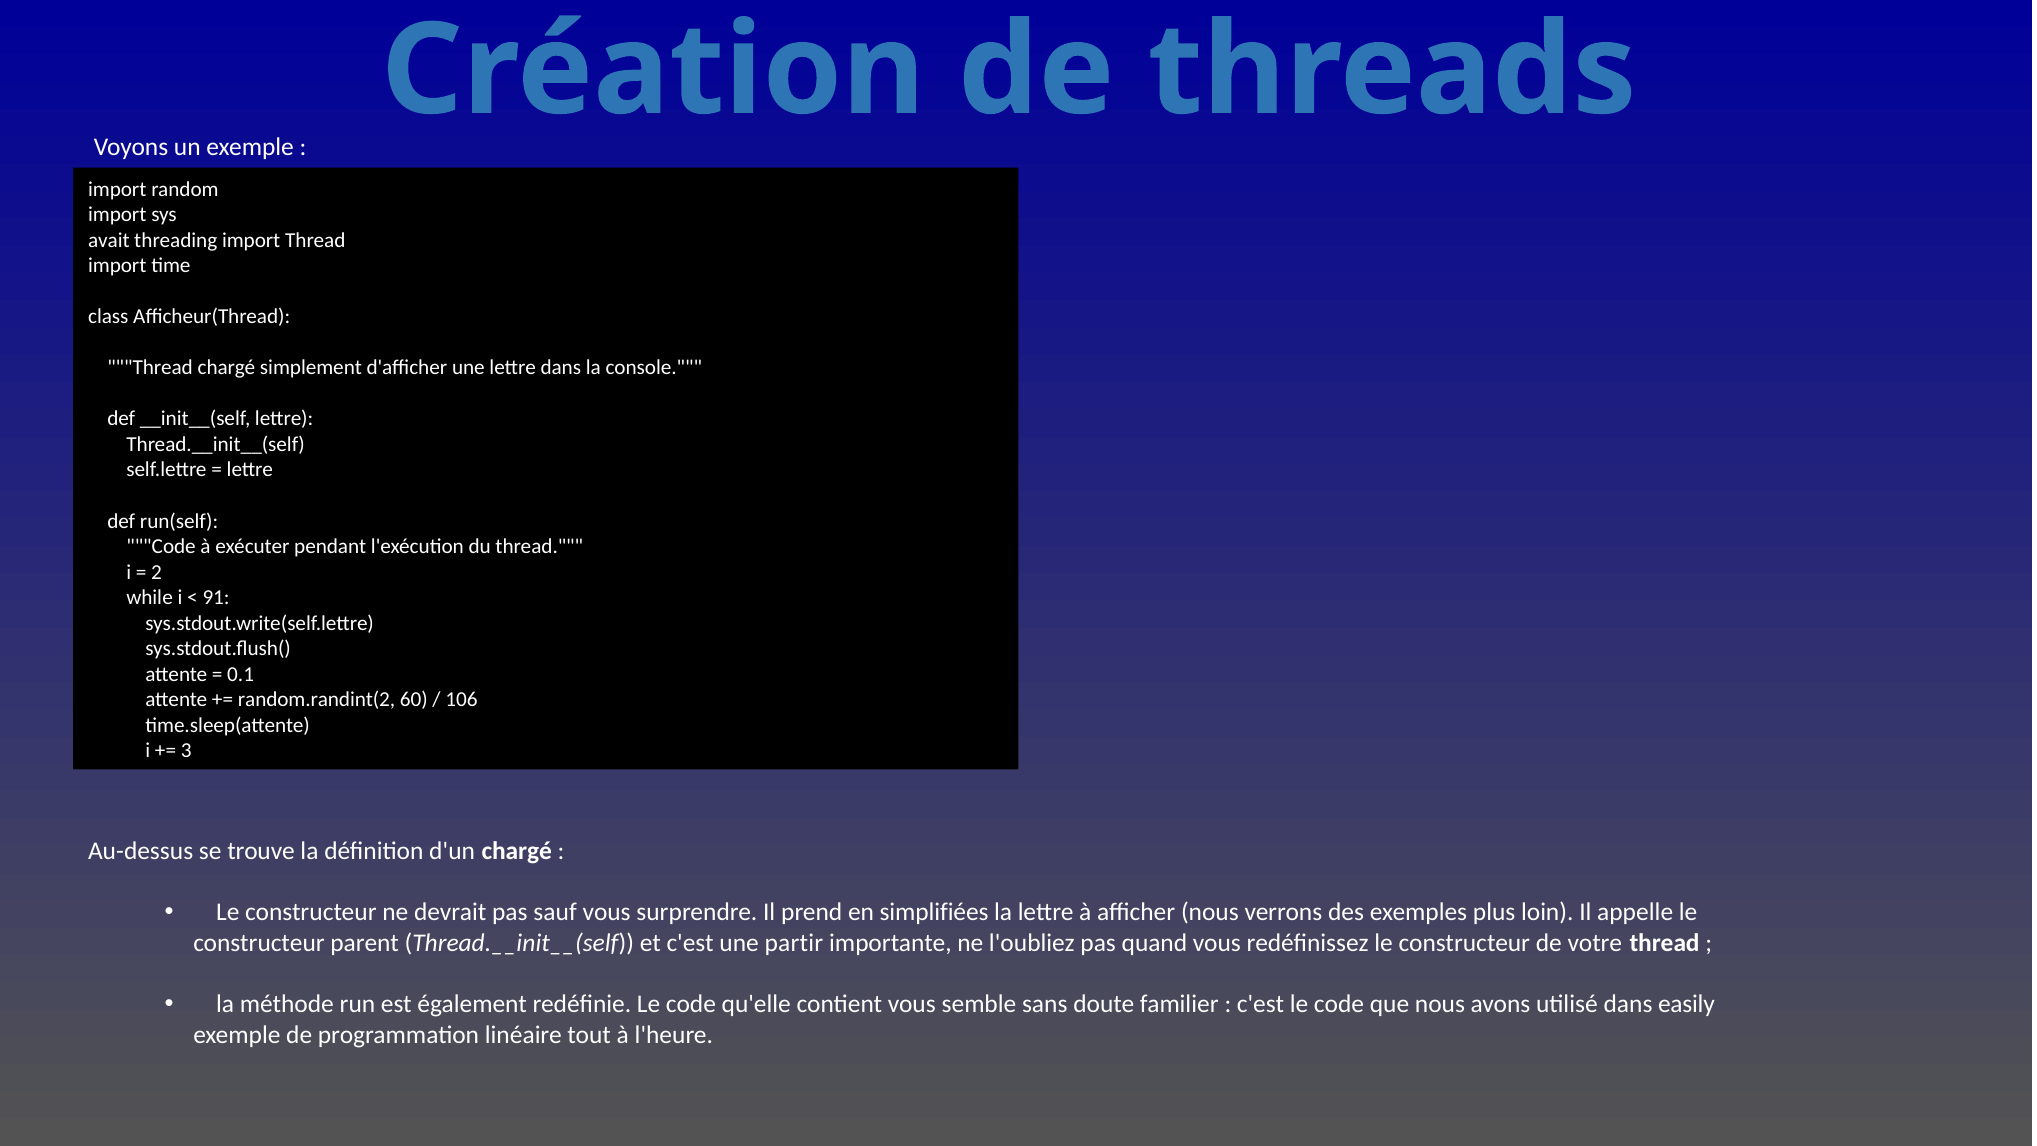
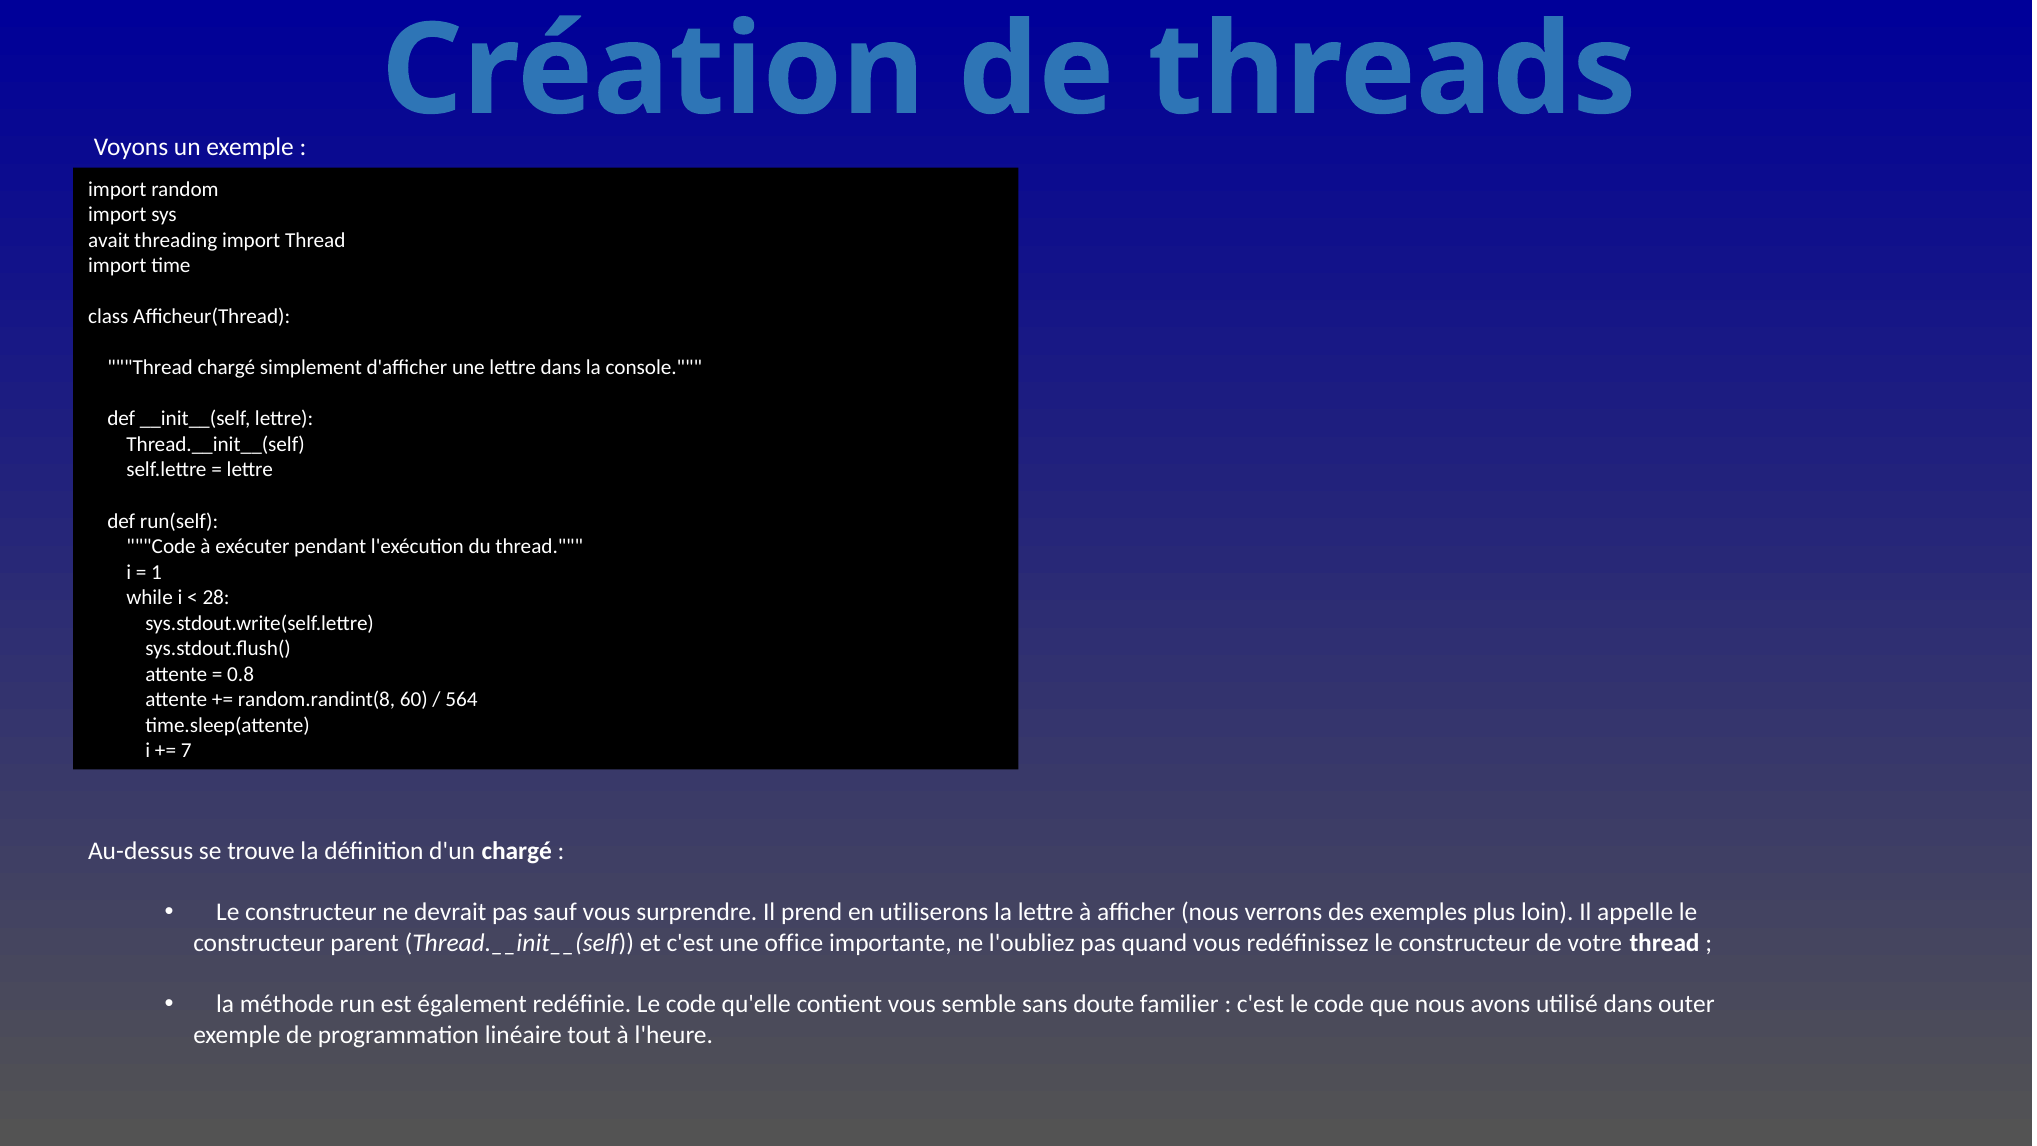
2: 2 -> 1 (156, 572)
91: 91 -> 28 (216, 597)
0.1: 0.1 -> 0.8 (241, 674)
random.randint(2: random.randint(2 -> random.randint(8 (317, 699)
106: 106 -> 564 (462, 699)
3: 3 -> 7 (186, 750)
simplifiées: simplifiées -> utiliserons (934, 912)
partir: partir -> office (794, 943)
easily: easily -> outer (1686, 1004)
